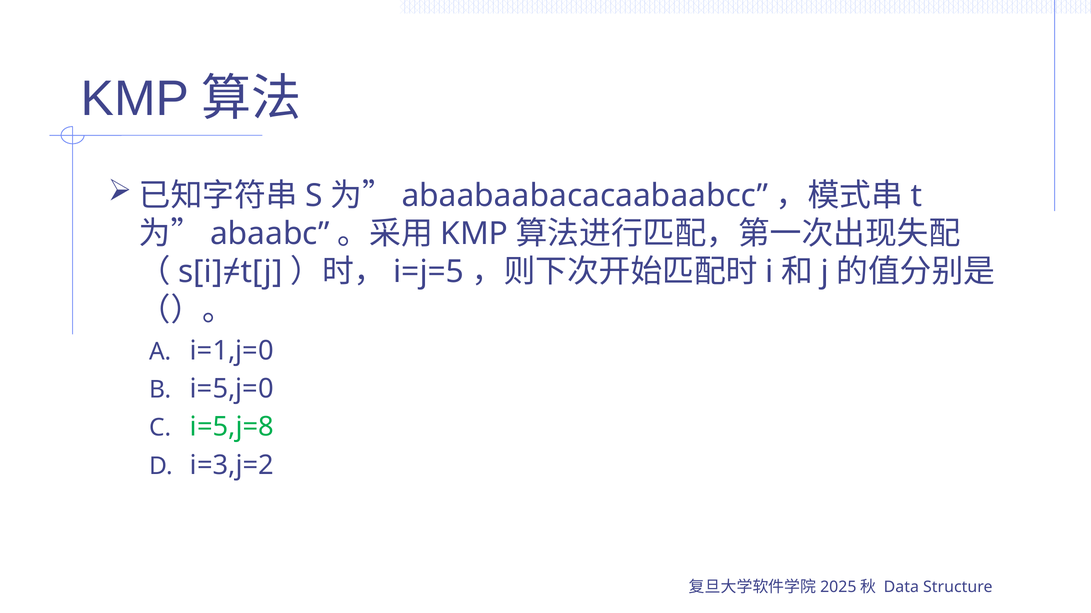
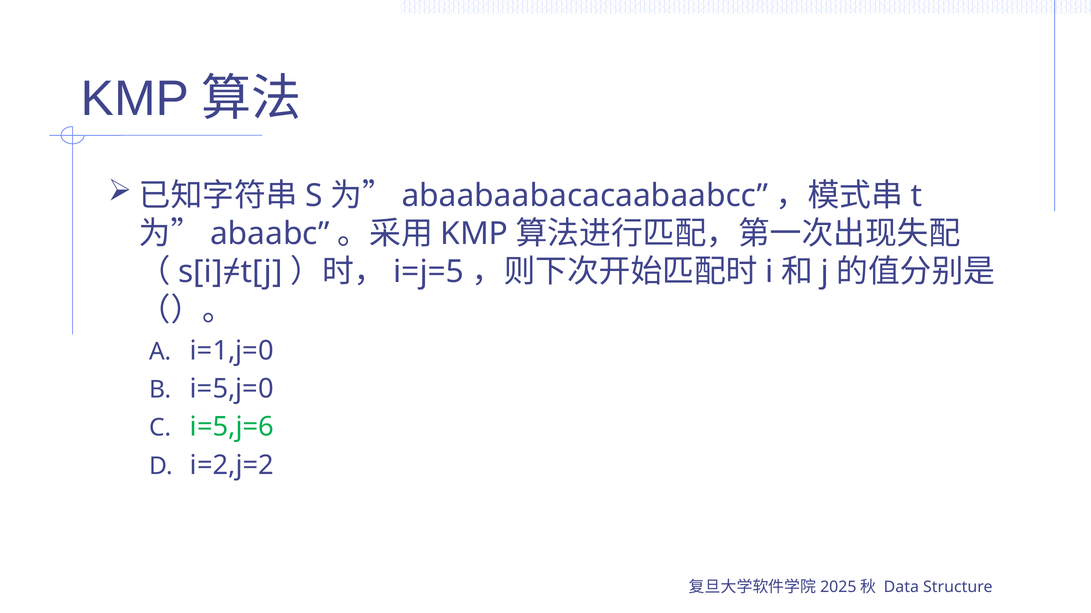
i=5,j=8: i=5,j=8 -> i=5,j=6 (232, 427)
i=3,j=2: i=3,j=2 -> i=2,j=2 (232, 466)
